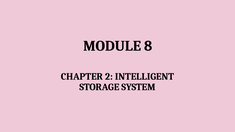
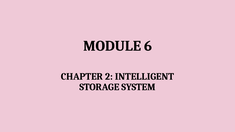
8: 8 -> 6 (148, 46)
